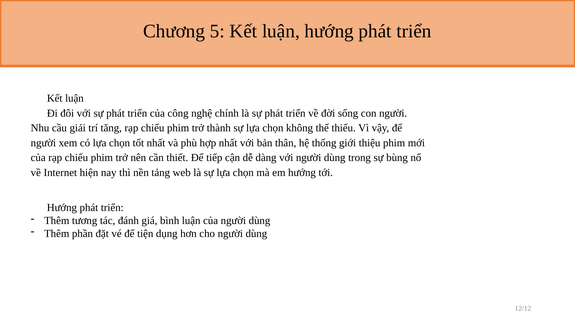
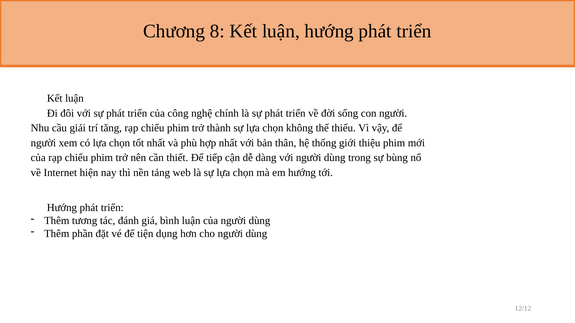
5: 5 -> 8 (217, 31)
